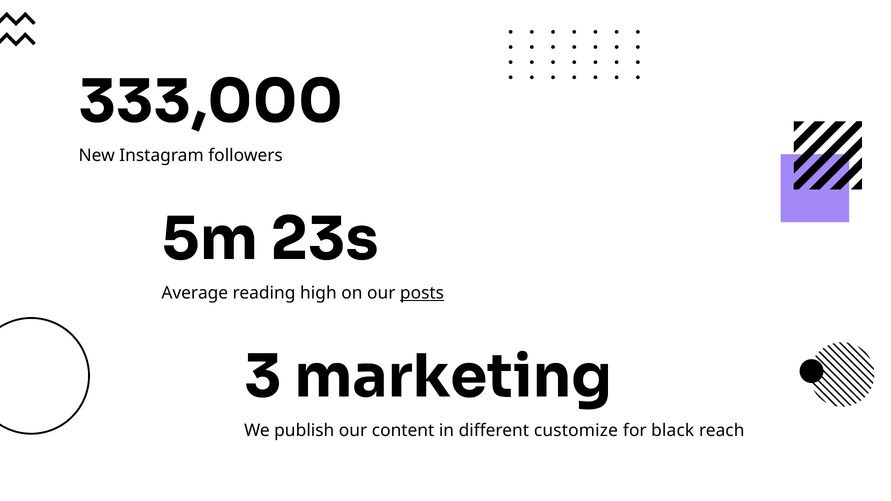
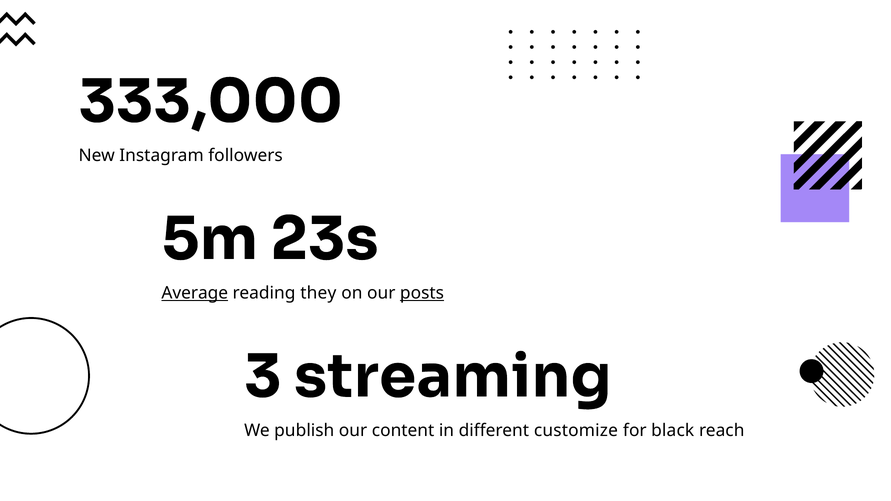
Average underline: none -> present (195, 293)
high: high -> they (318, 293)
marketing: marketing -> streaming (453, 377)
